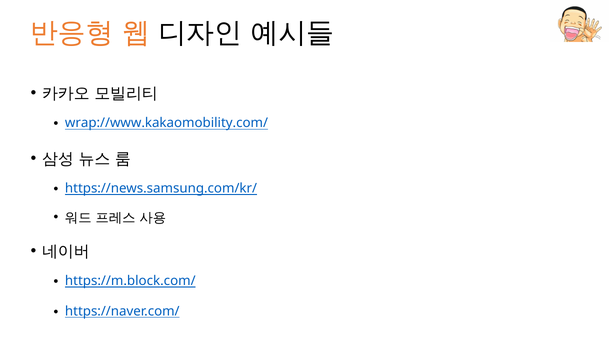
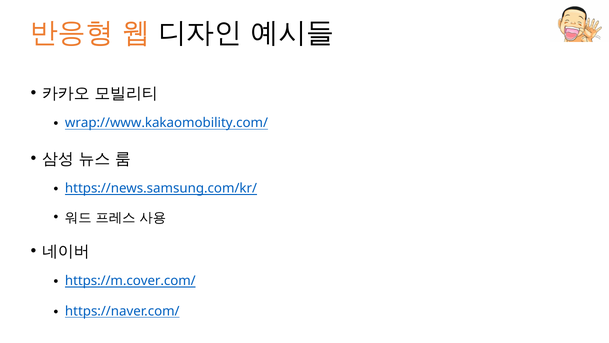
https://m.block.com/: https://m.block.com/ -> https://m.cover.com/ (130, 281)
